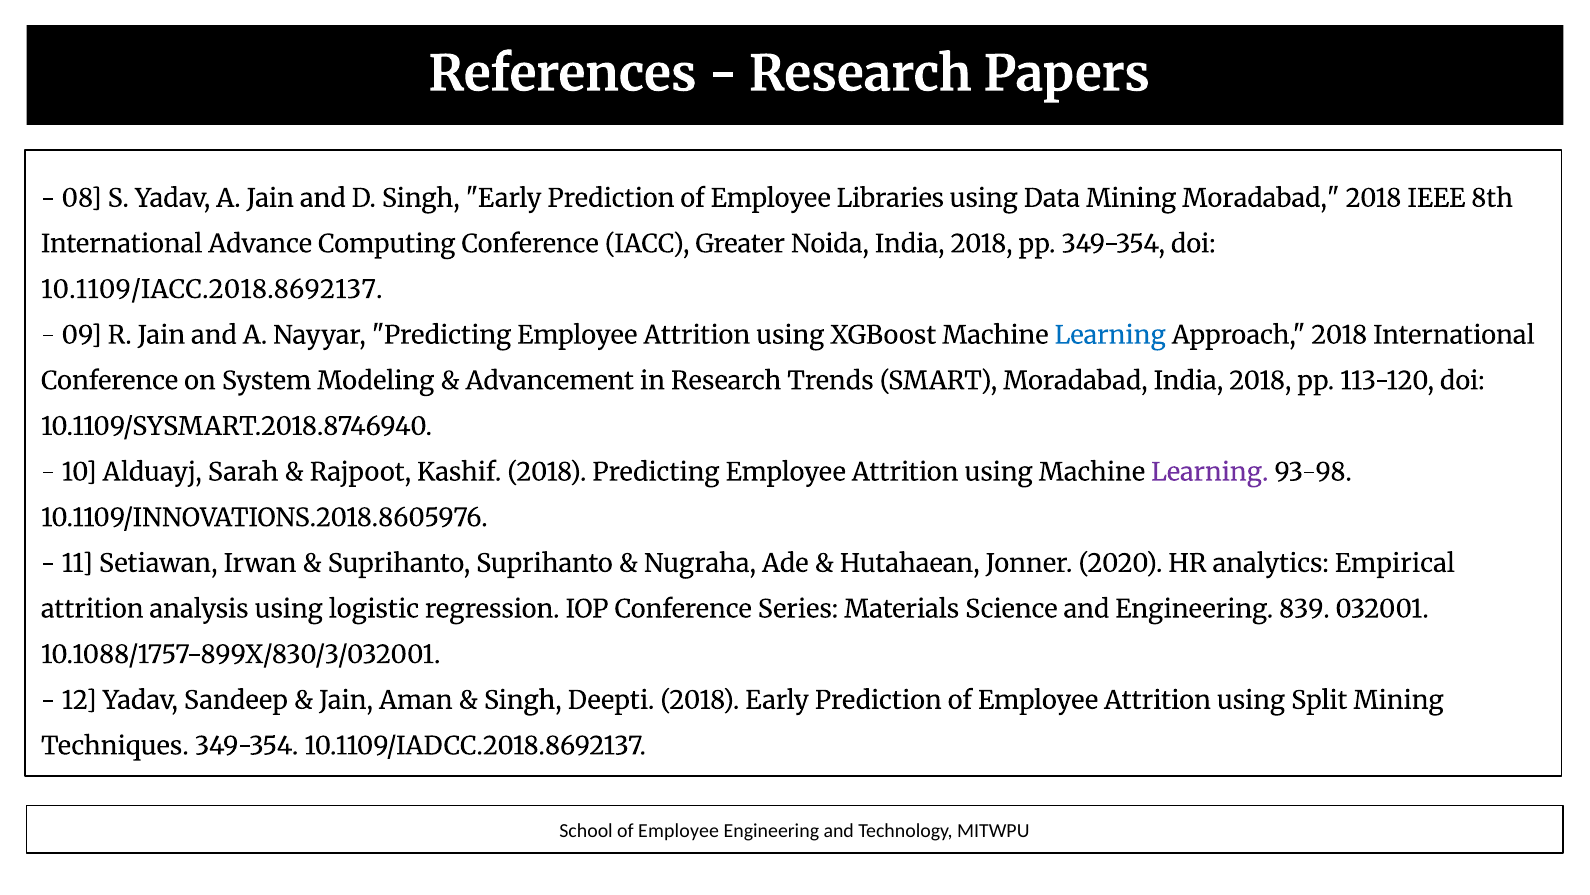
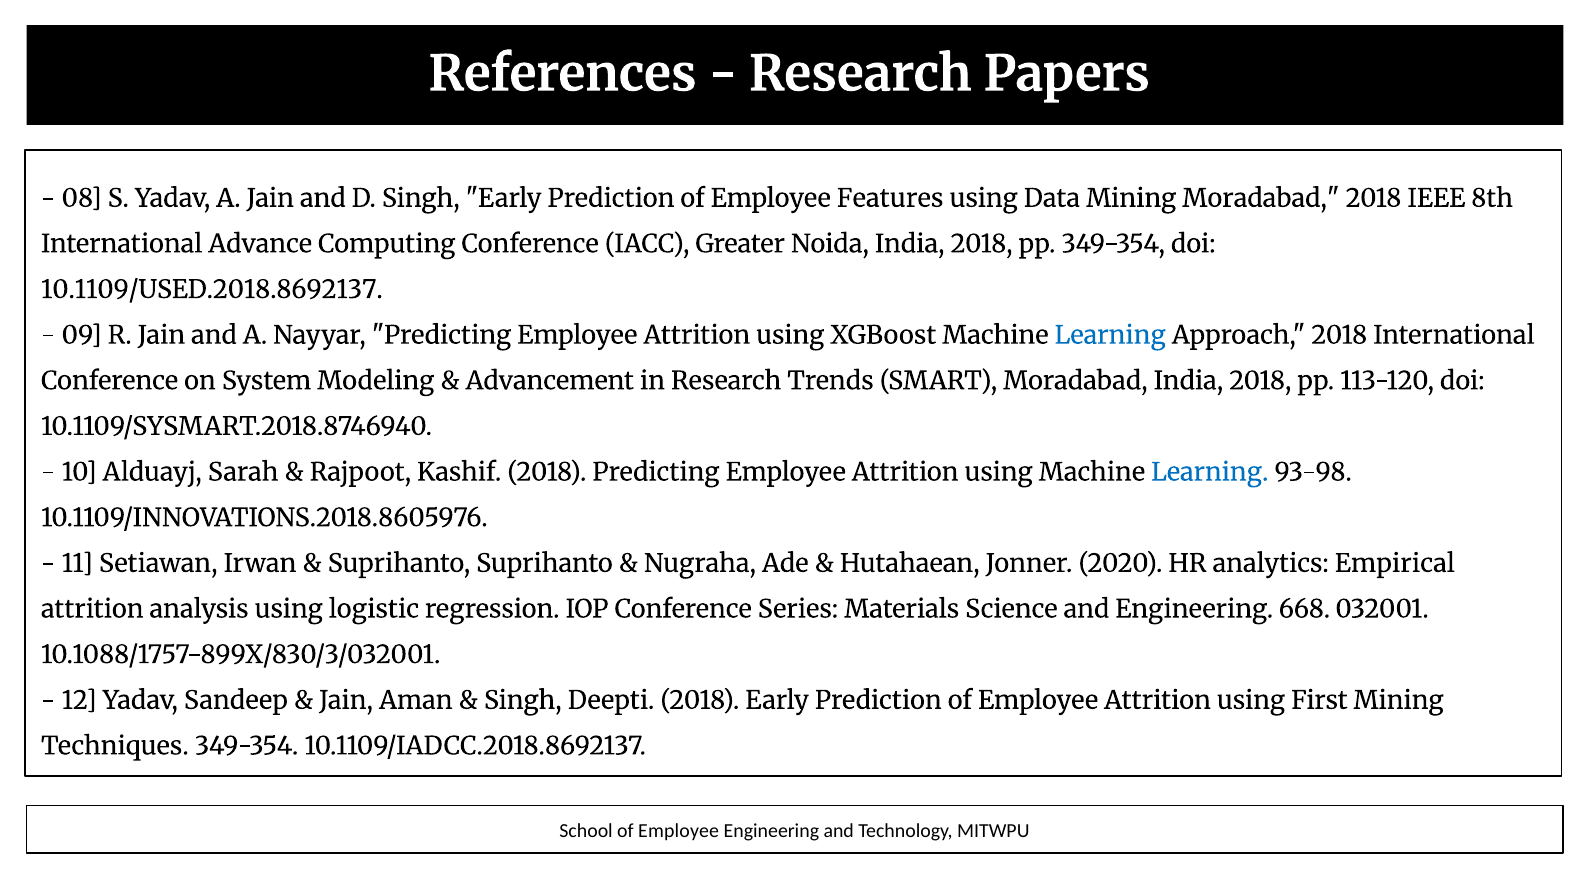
Libraries: Libraries -> Features (890, 198)
10.1109/IACC.2018.8692137: 10.1109/IACC.2018.8692137 -> 10.1109/USED.2018.8692137 (212, 290)
Learning colour: purple -> blue (1210, 472)
839: 839 -> 668 (1304, 609)
Split: Split -> First (1319, 700)
